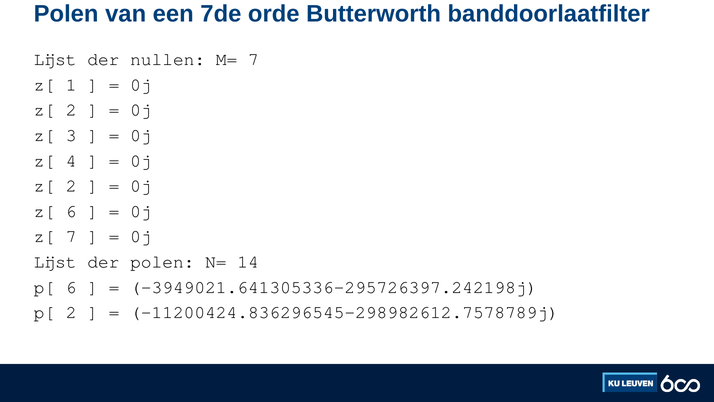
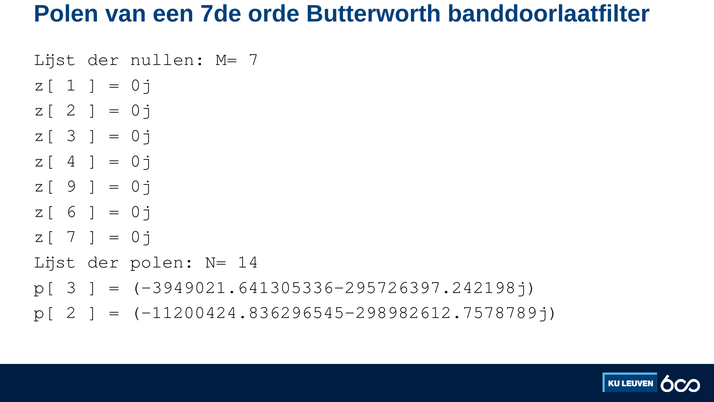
2: 2 -> 9 (71, 186)
p[ 6: 6 -> 3 (71, 287)
